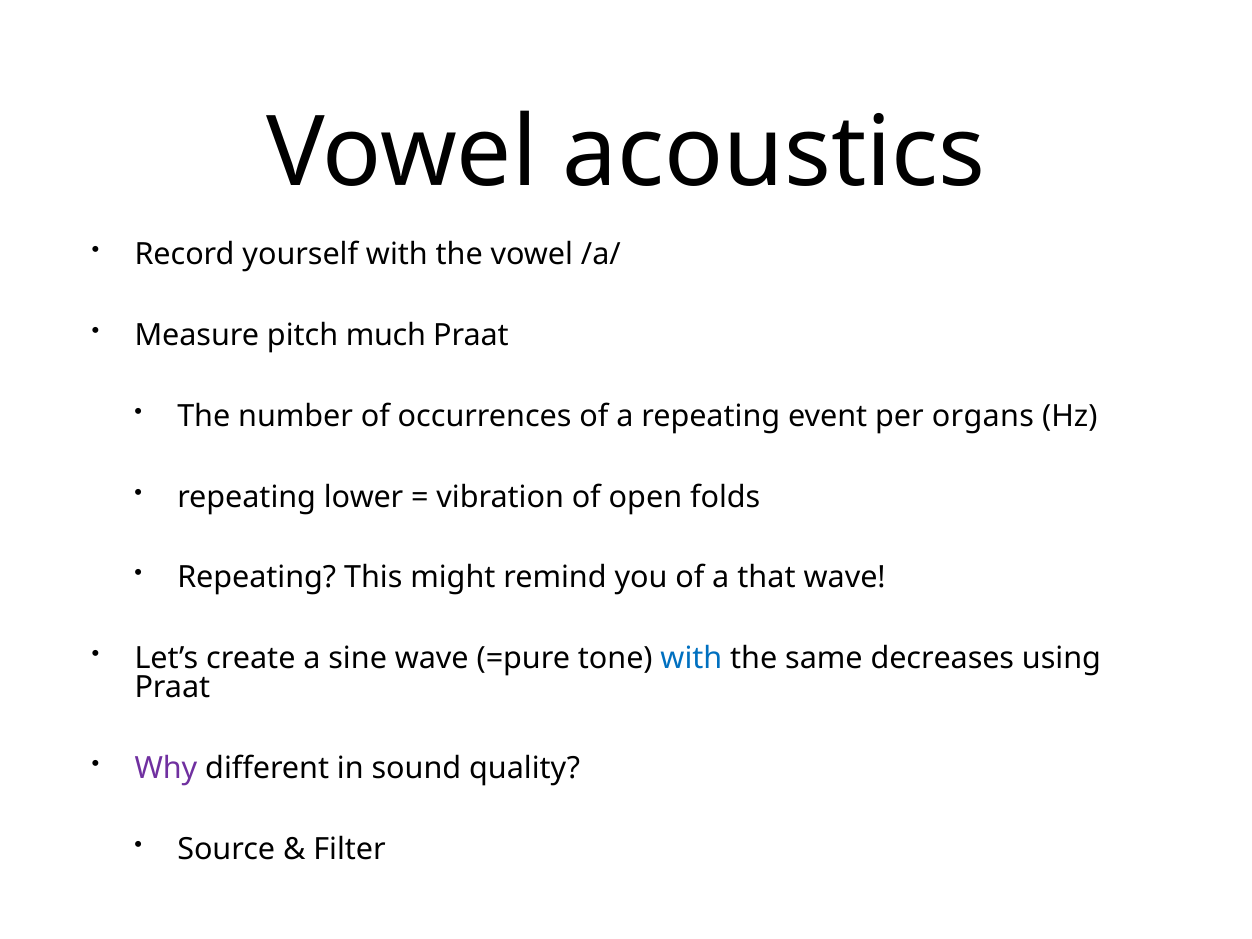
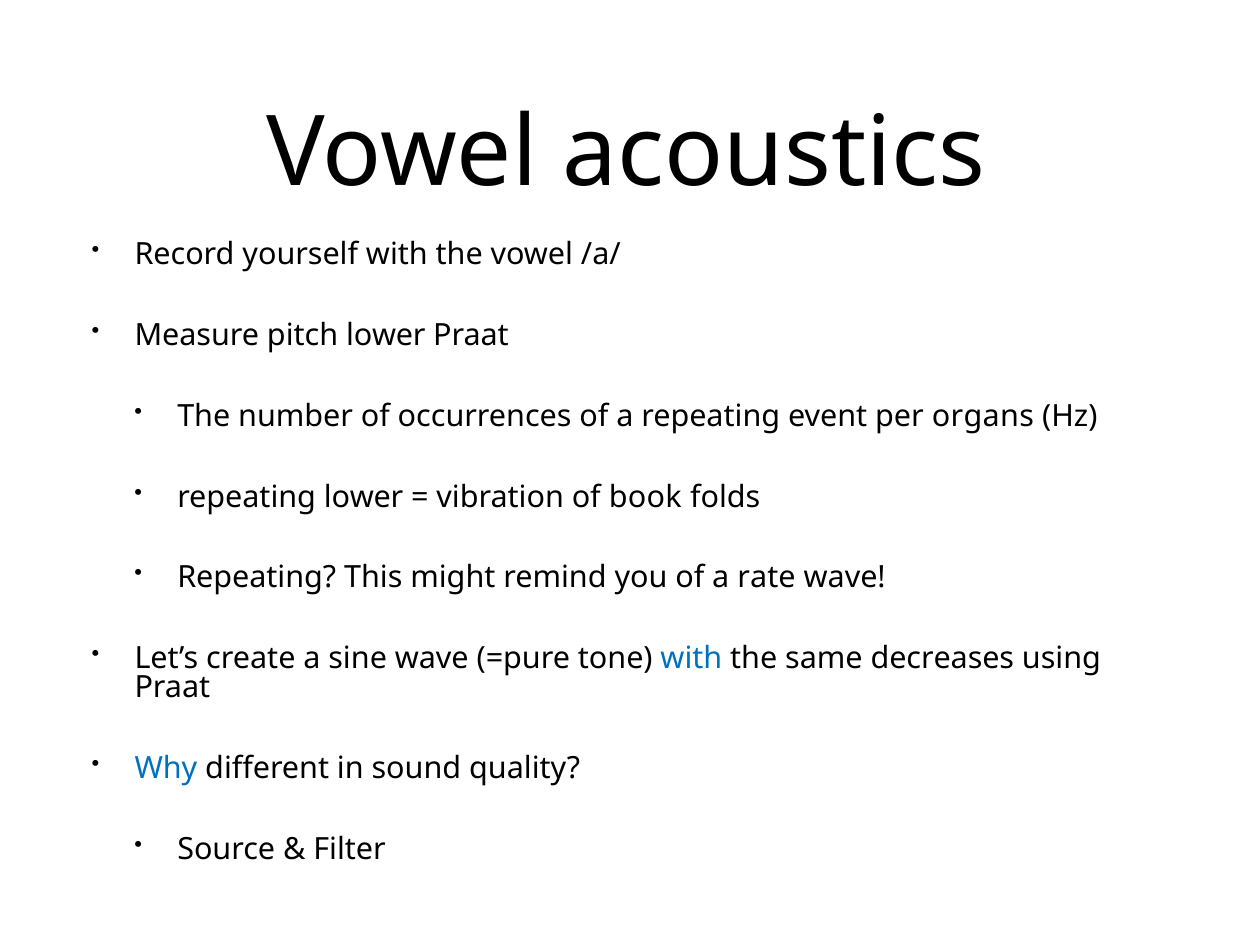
pitch much: much -> lower (386, 336)
open: open -> book (645, 497)
that: that -> rate (766, 578)
Why colour: purple -> blue (166, 768)
